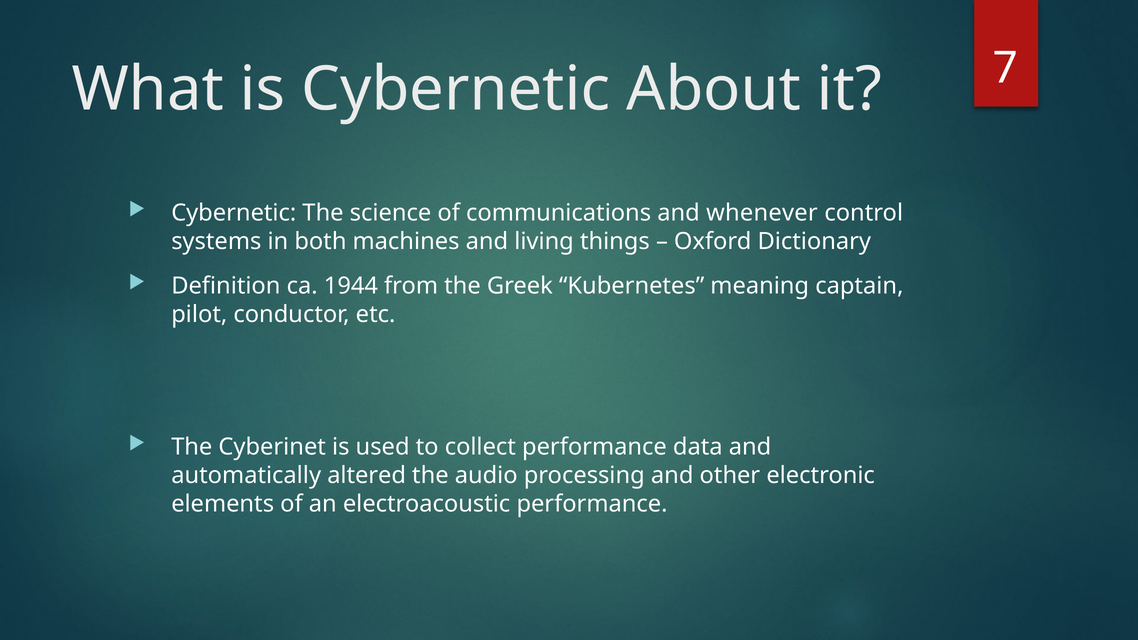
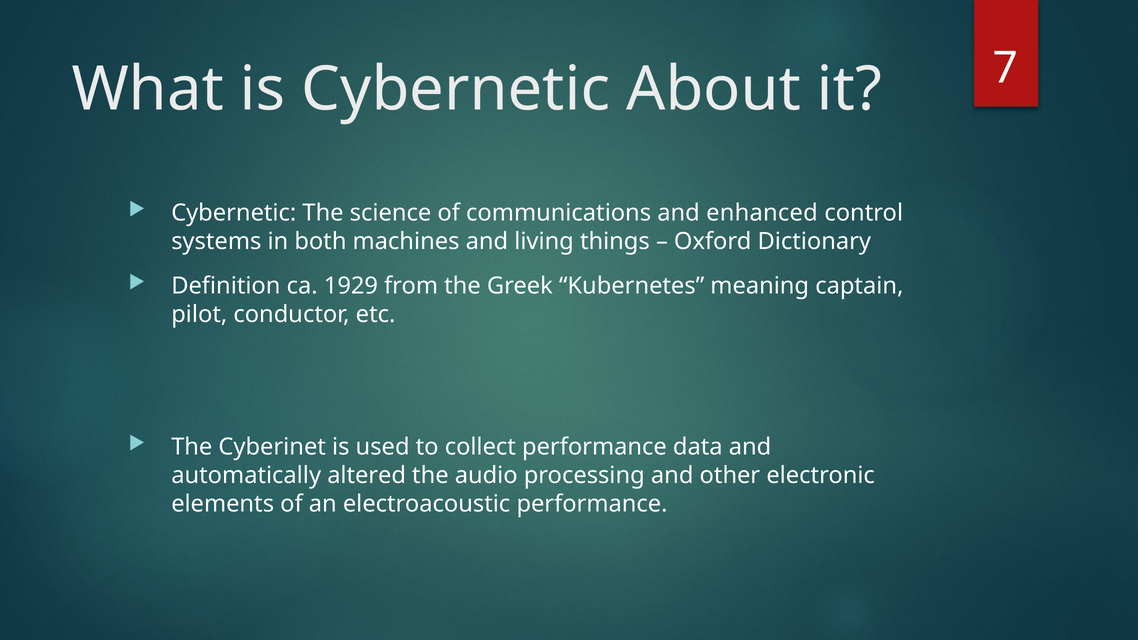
whenever: whenever -> enhanced (762, 213)
1944: 1944 -> 1929 (351, 286)
